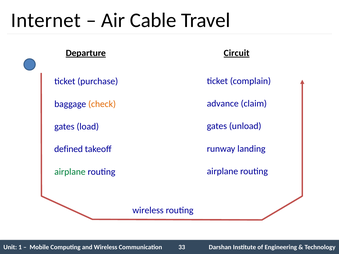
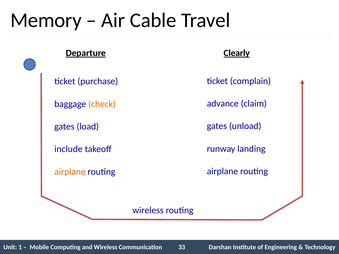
Internet: Internet -> Memory (46, 20)
Circuit: Circuit -> Clearly (237, 53)
defined: defined -> include (68, 149)
airplane colour: green -> orange (70, 172)
